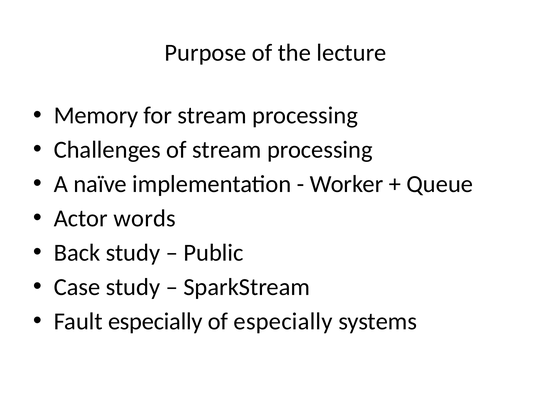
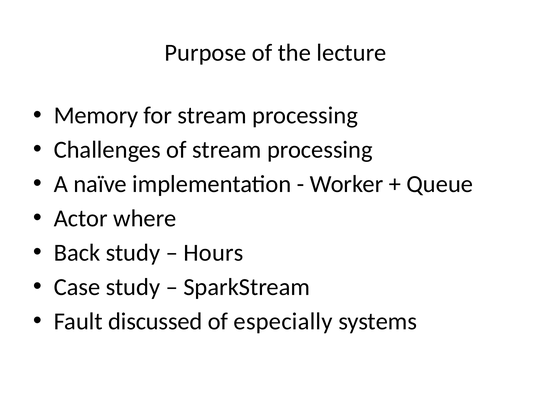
words: words -> where (145, 219)
Public: Public -> Hours (213, 253)
Fault especially: especially -> discussed (155, 322)
